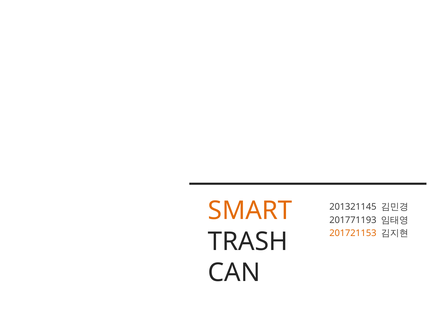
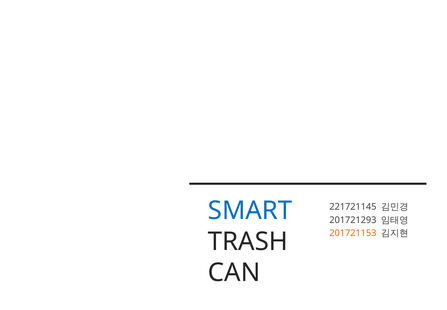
SMART colour: orange -> blue (250, 210)
201321145: 201321145 -> 221721145 (353, 207)
201771193: 201771193 -> 201721293 (353, 220)
